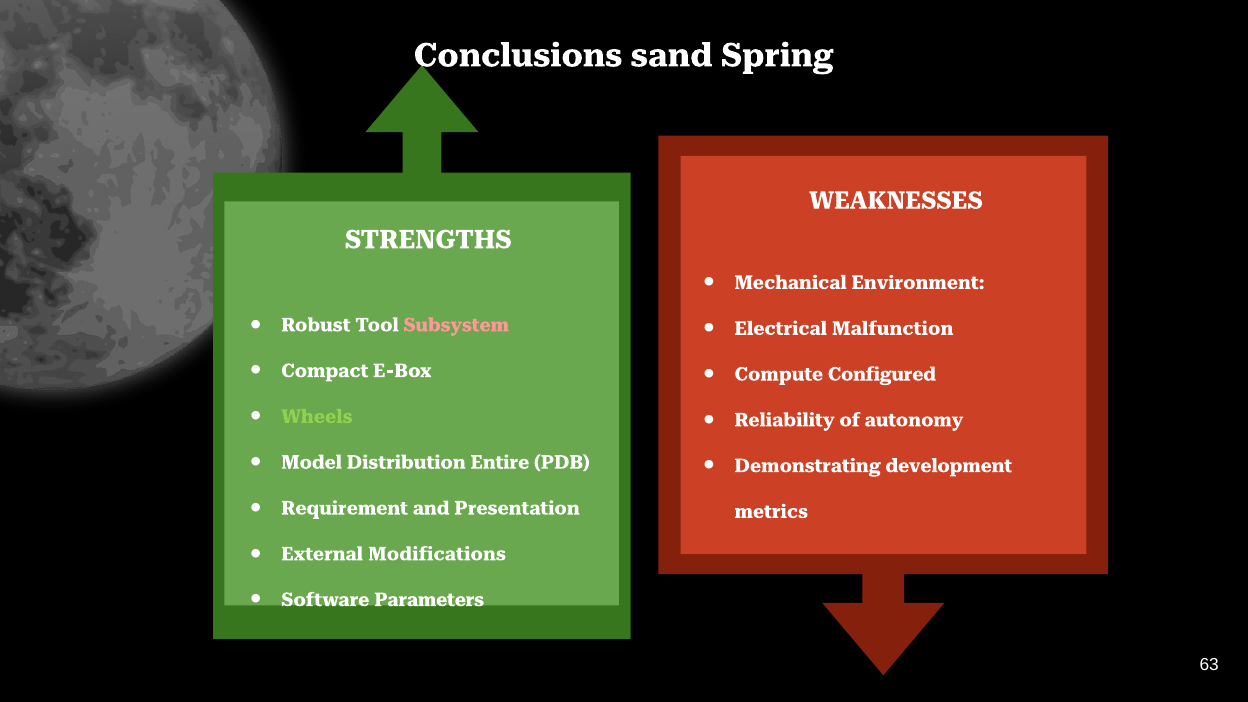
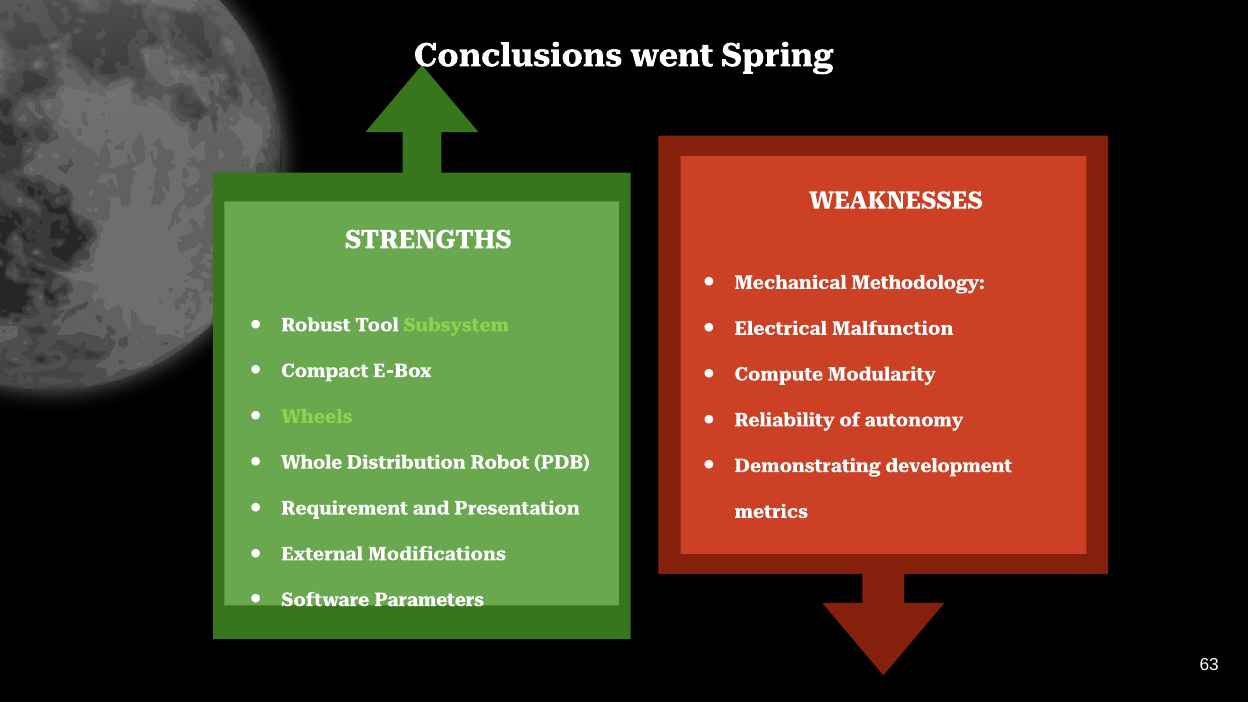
sand: sand -> went (672, 56)
Environment: Environment -> Methodology (918, 283)
Subsystem colour: pink -> light green (456, 325)
Configured: Configured -> Modularity (882, 374)
Model: Model -> Whole (312, 462)
Entire: Entire -> Robot (500, 462)
